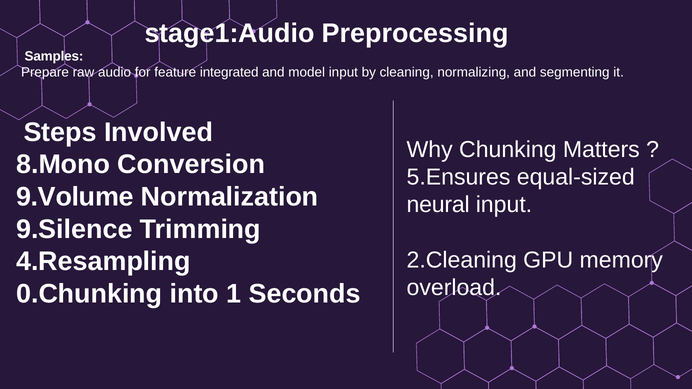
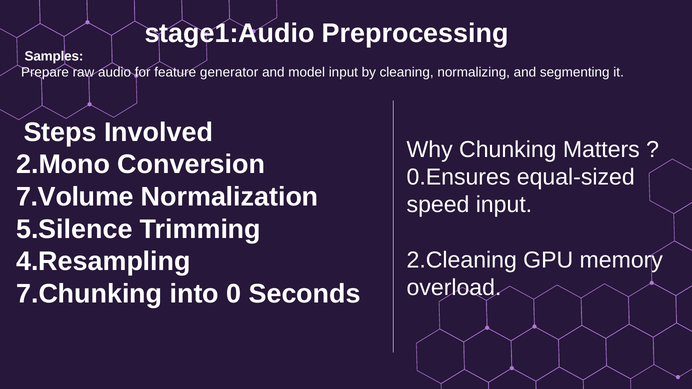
integrated: integrated -> generator (229, 72)
8.Mono: 8.Mono -> 2.Mono (63, 165)
5.Ensures: 5.Ensures -> 0.Ensures (459, 177)
9.Volume: 9.Volume -> 7.Volume (75, 197)
neural: neural -> speed (438, 205)
9.Silence: 9.Silence -> 5.Silence (74, 229)
0.Chunking: 0.Chunking -> 7.Chunking (89, 294)
1: 1 -> 0 (234, 294)
